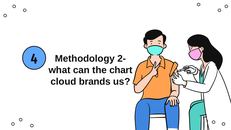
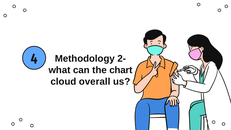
brands: brands -> overall (95, 82)
